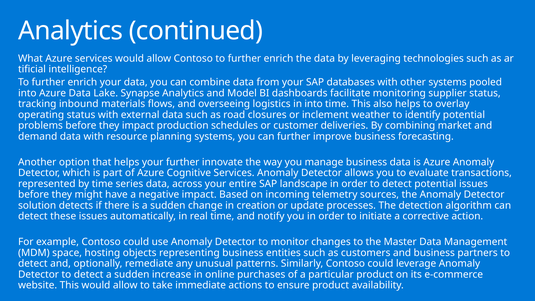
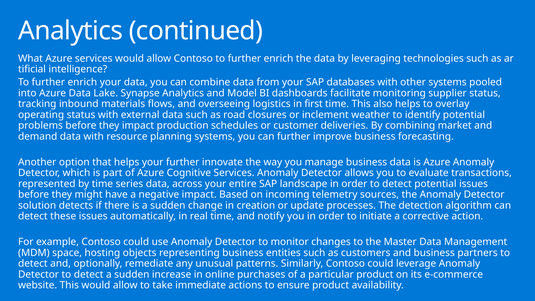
in into: into -> first (314, 104)
